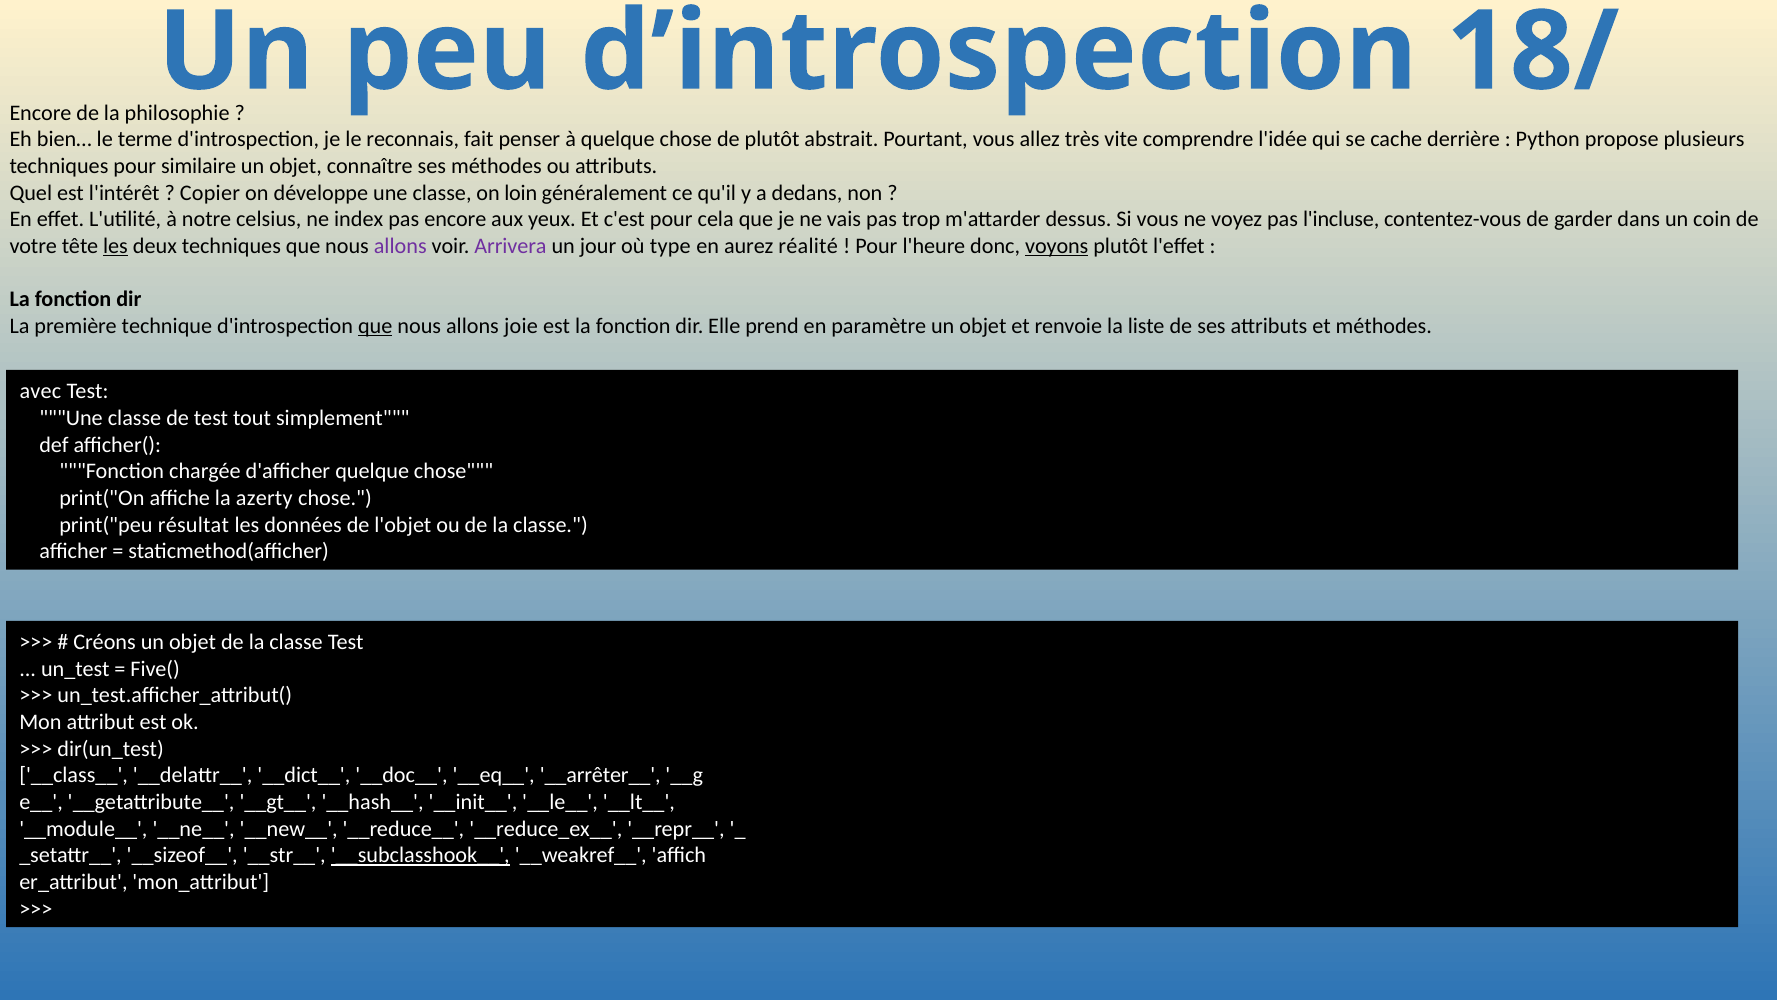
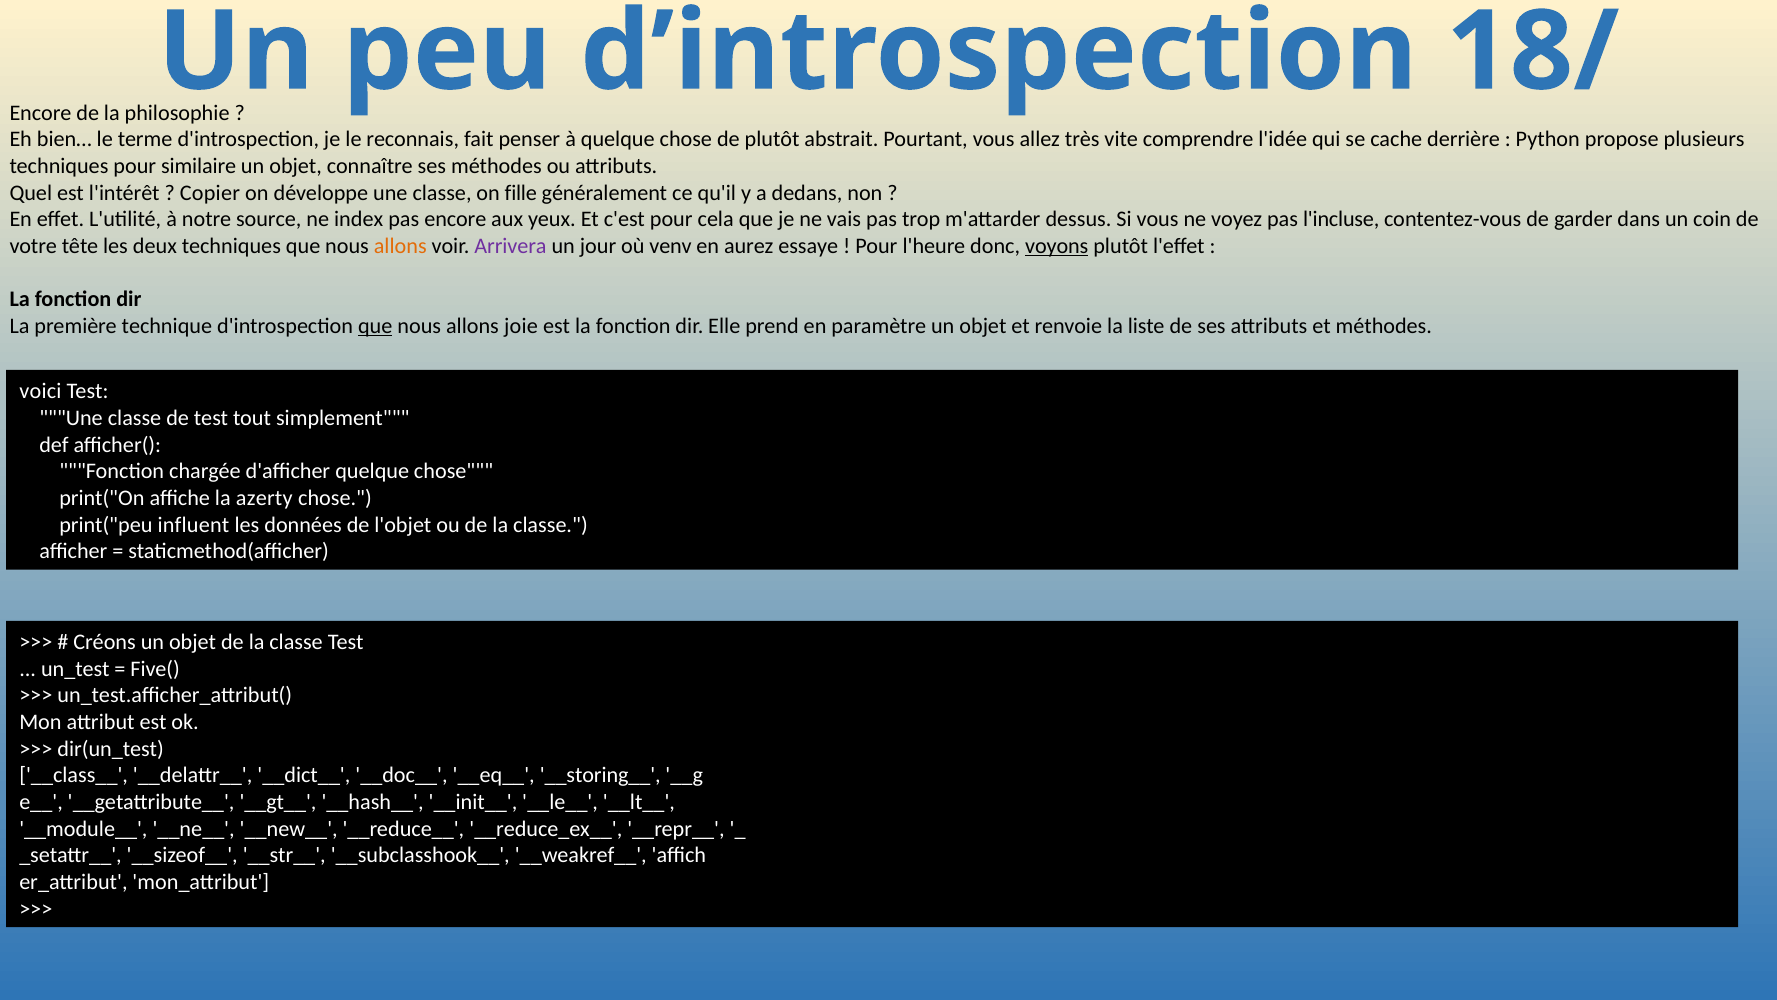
loin: loin -> fille (521, 193)
celsius: celsius -> source (269, 219)
les underline: present -> none (115, 246)
allons colour: purple -> orange (400, 246)
type: type -> venv (671, 246)
réalité: réalité -> essaye (808, 246)
avec: avec -> voici (40, 391)
résultat: résultat -> influent (193, 525)
__arrêter__: __arrêter__ -> __storing__ (600, 775)
__subclasshook__ underline: present -> none (420, 855)
